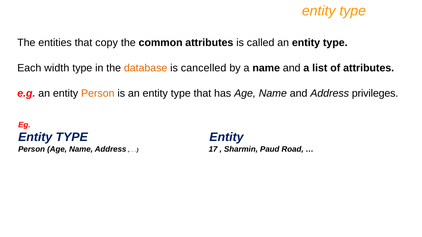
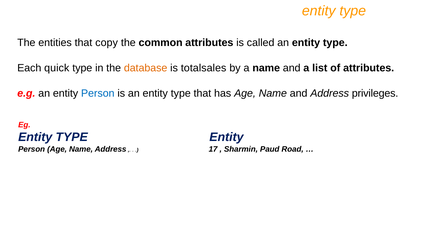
width: width -> quick (57, 68)
cancelled: cancelled -> totalsales (204, 68)
Person colour: orange -> blue (98, 94)
